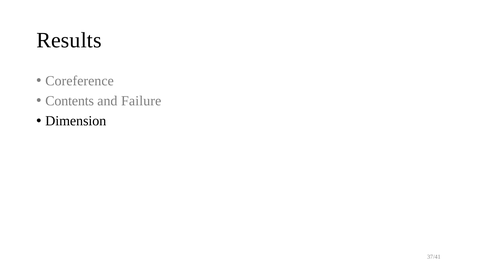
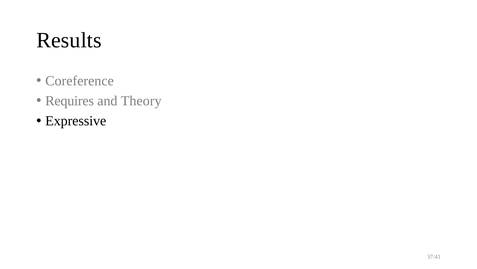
Contents: Contents -> Requires (70, 101)
Failure: Failure -> Theory (141, 101)
Dimension: Dimension -> Expressive (76, 121)
